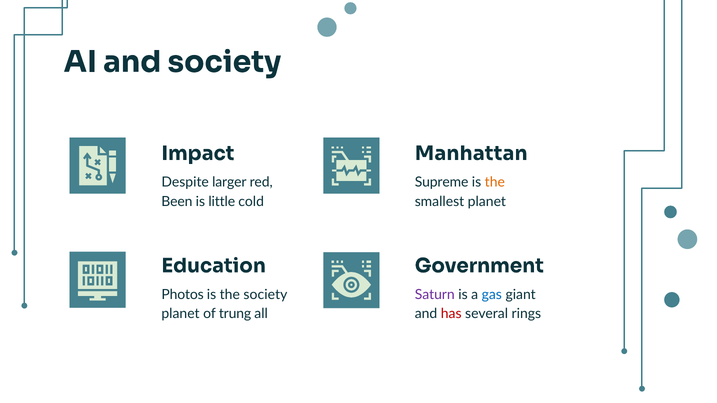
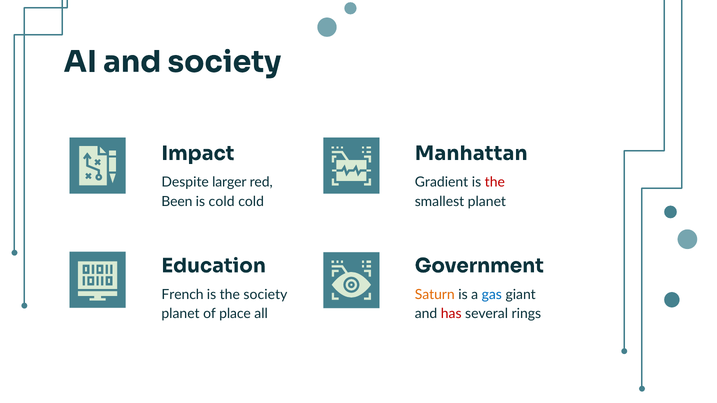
Supreme: Supreme -> Gradient (441, 182)
the colour: orange -> red (495, 182)
is little: little -> cold (222, 202)
Photos: Photos -> French (183, 295)
Saturn colour: purple -> orange (435, 295)
trung: trung -> place (235, 314)
